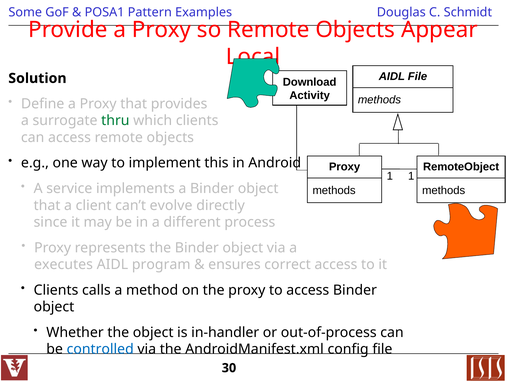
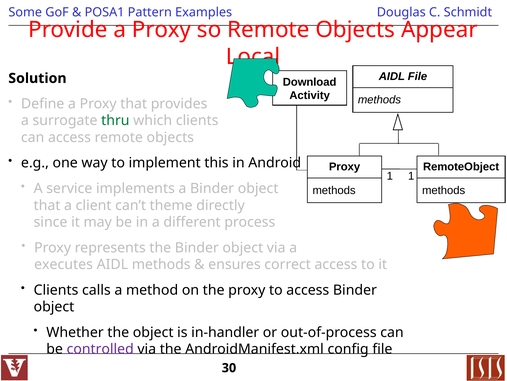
evolve: evolve -> theme (171, 205)
AIDL program: program -> methods (161, 264)
controlled colour: blue -> purple (100, 349)
